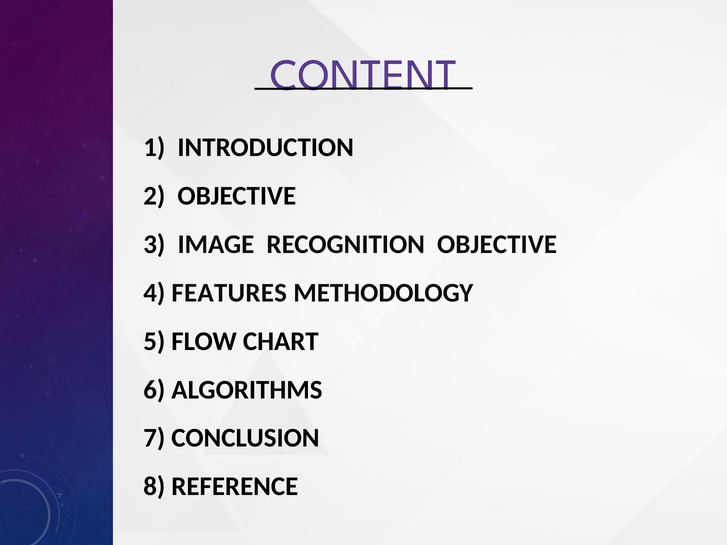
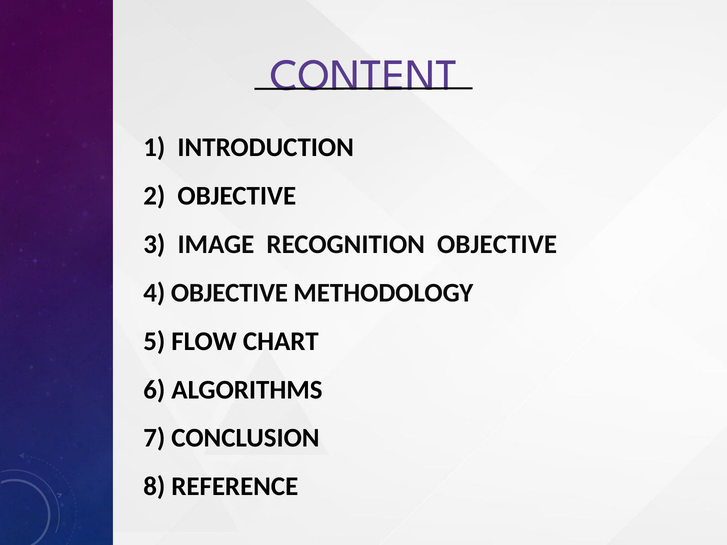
4 FEATURES: FEATURES -> OBJECTIVE (229, 293)
